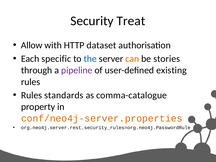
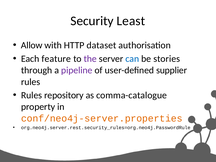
Treat: Treat -> Least (131, 21)
specific: specific -> feature (56, 59)
the colour: blue -> purple (90, 59)
can colour: orange -> blue (132, 59)
existing: existing -> supplier (172, 70)
standards: standards -> repository (64, 95)
